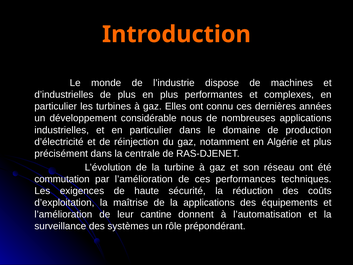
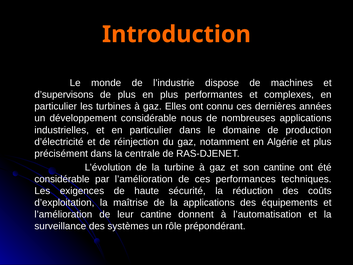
d’industrielles: d’industrielles -> d’supervisons (64, 95)
son réseau: réseau -> cantine (279, 167)
commutation: commutation -> considérable (62, 179)
